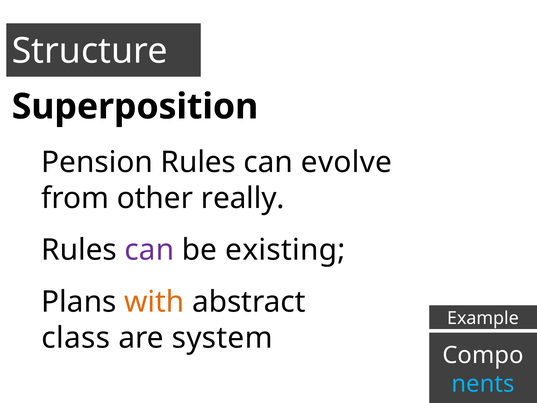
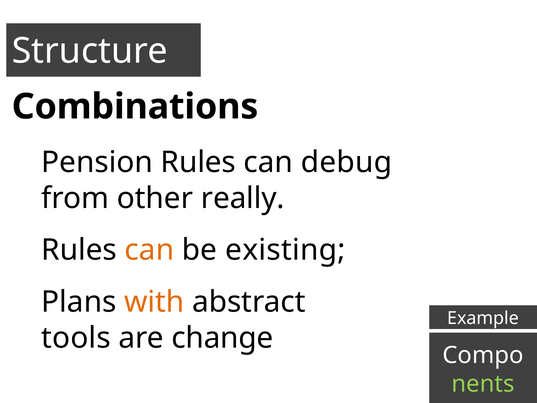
Superposition: Superposition -> Combinations (135, 107)
evolve: evolve -> debug (347, 162)
can colour: purple -> orange (149, 250)
class: class -> tools (76, 338)
system: system -> change (222, 338)
nents colour: light blue -> light green (483, 384)
